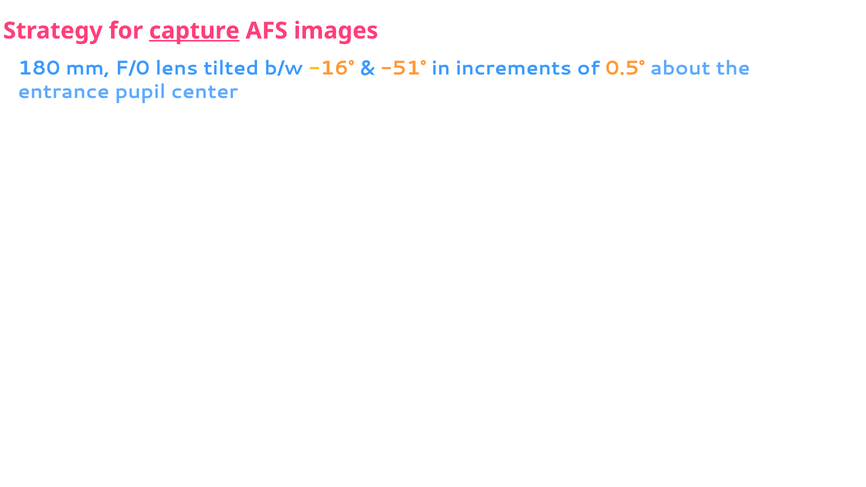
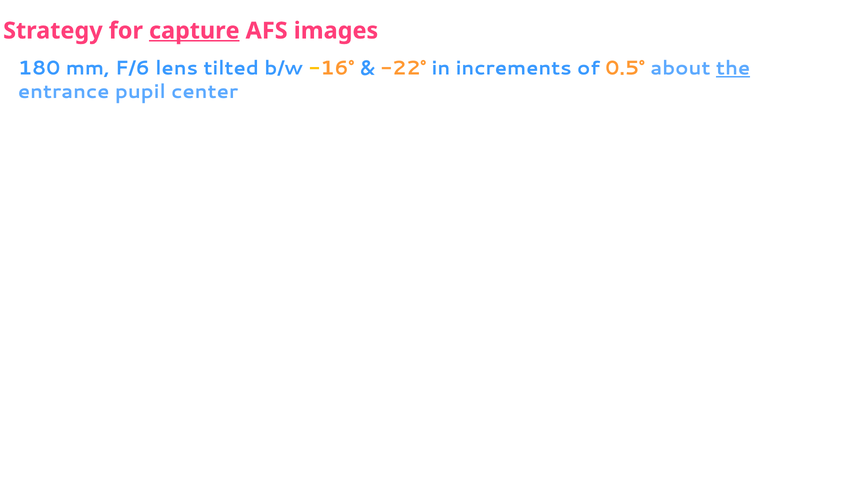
F/0: F/0 -> F/6 (132, 68)
-51°: -51° -> -22° (403, 68)
the underline: none -> present (733, 68)
